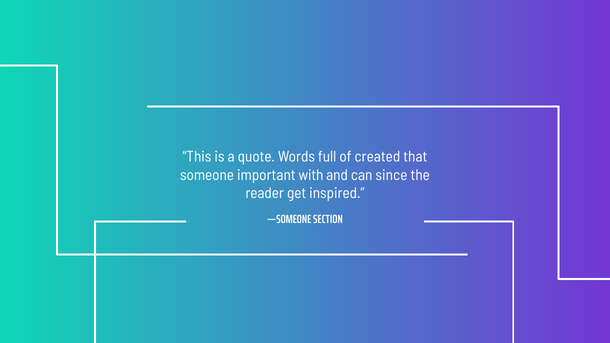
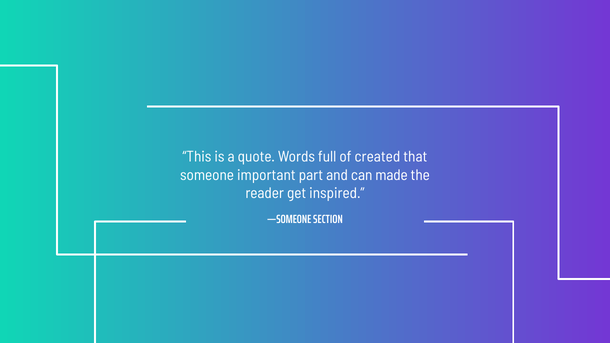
with: with -> part (311, 175)
since: since -> made (392, 175)
